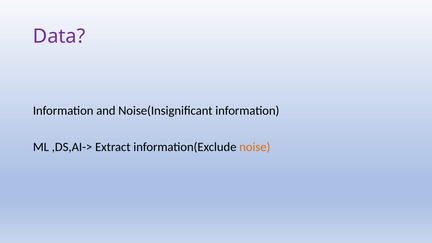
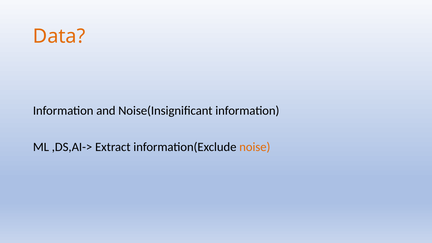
Data colour: purple -> orange (59, 36)
